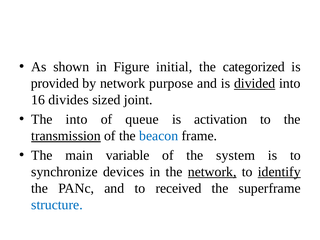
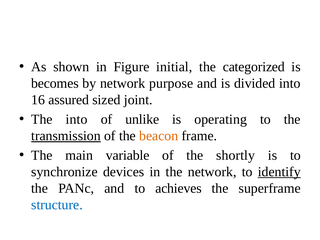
provided: provided -> becomes (55, 83)
divided underline: present -> none (255, 83)
divides: divides -> assured (69, 100)
queue: queue -> unlike (142, 119)
activation: activation -> operating (221, 119)
beacon colour: blue -> orange (159, 136)
system: system -> shortly (236, 155)
network underline: present -> none (212, 172)
received: received -> achieves (179, 188)
